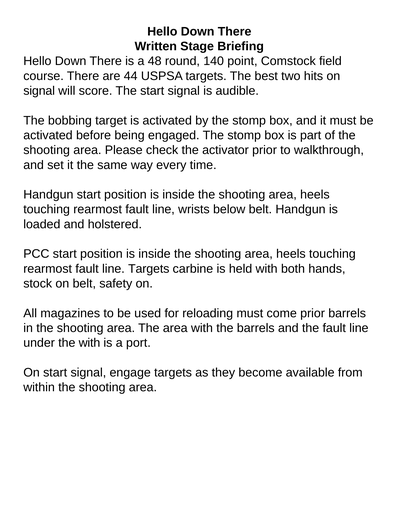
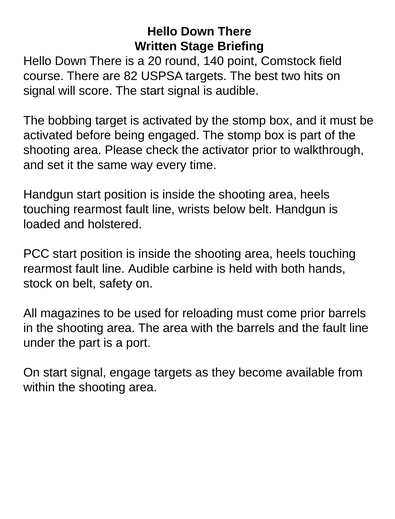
48: 48 -> 20 (155, 61)
44: 44 -> 82 (131, 76)
line Targets: Targets -> Audible (149, 268)
the with: with -> part (89, 343)
